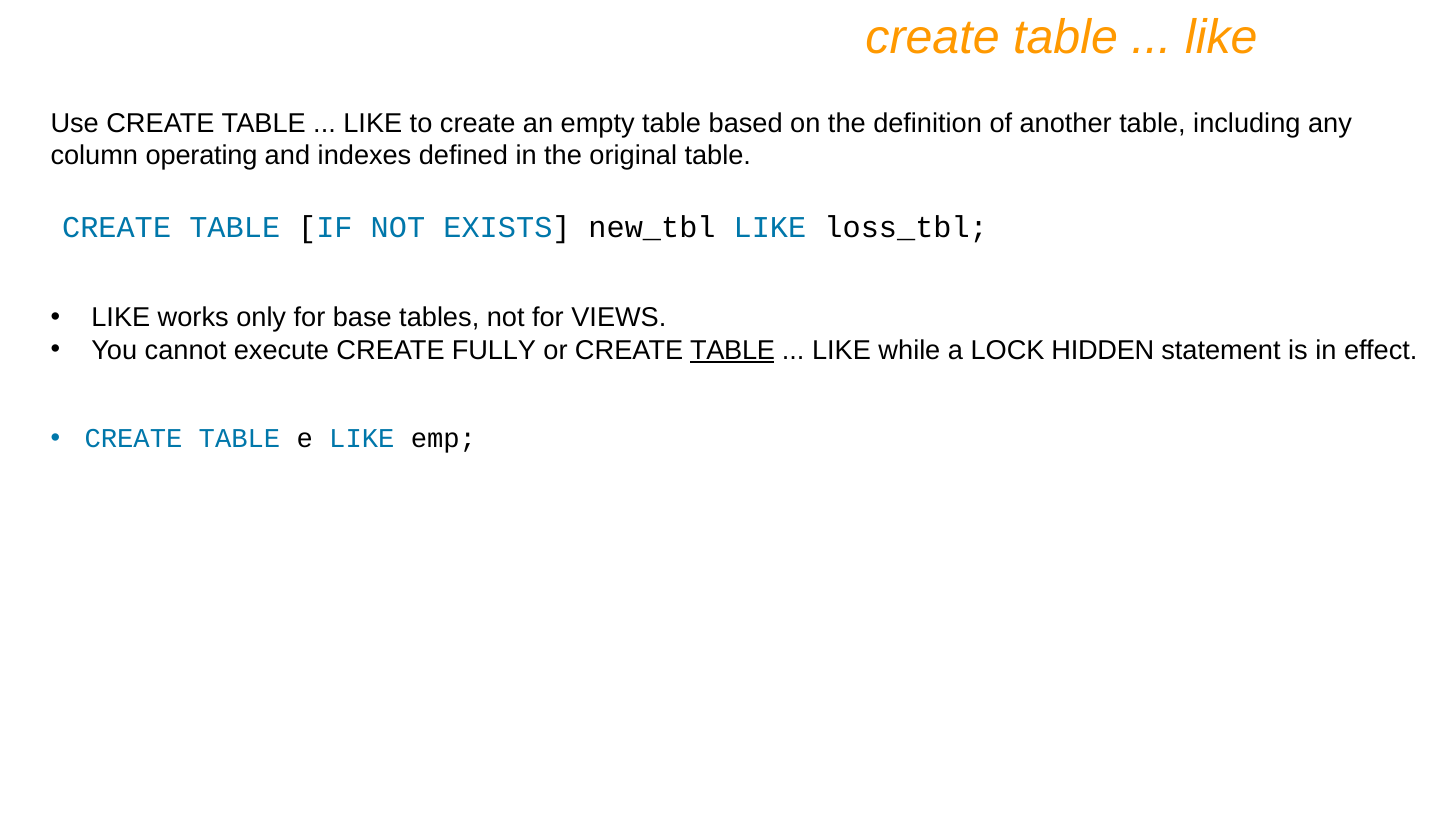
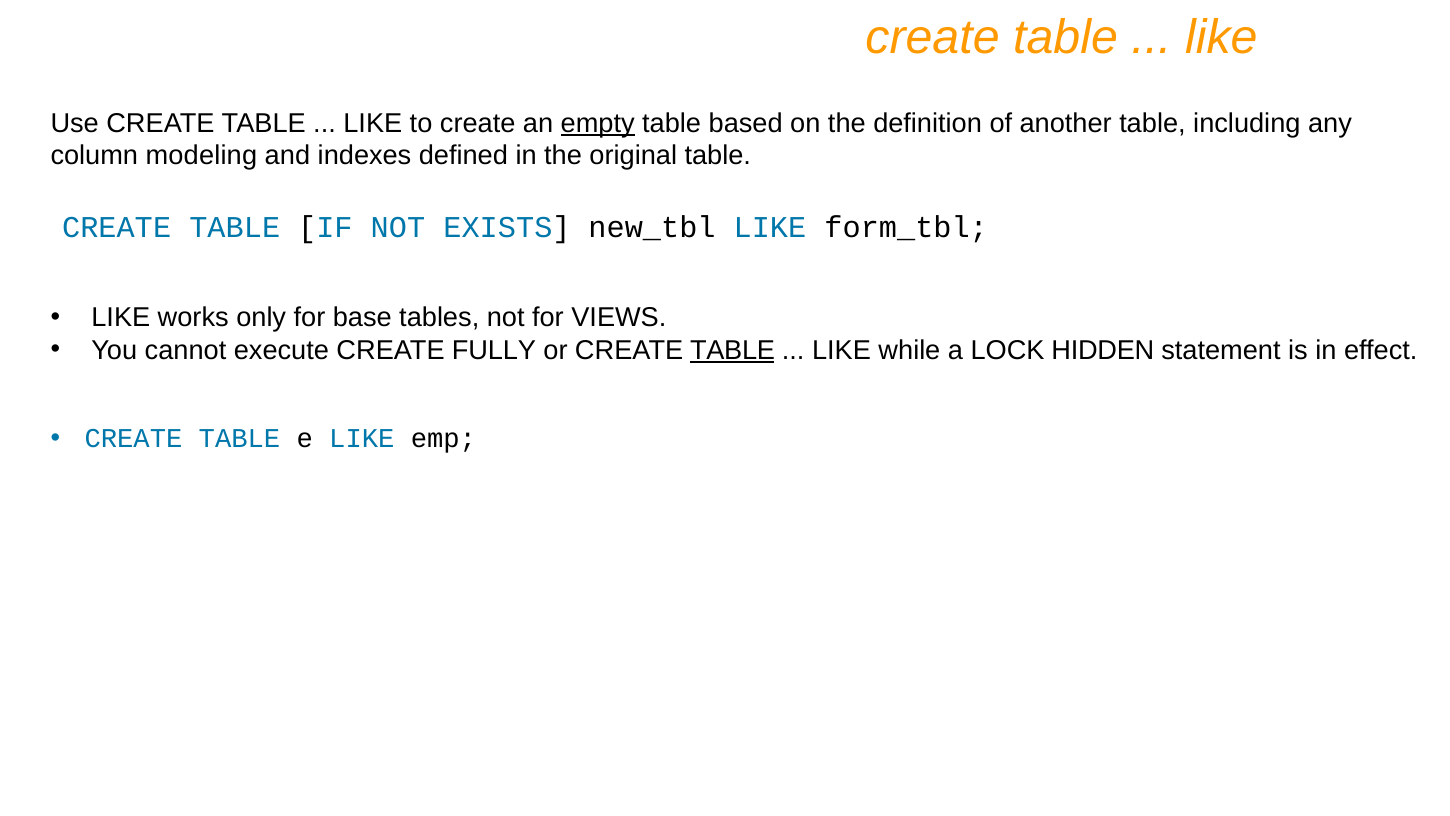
empty underline: none -> present (598, 123)
operating: operating -> modeling (201, 156)
loss_tbl: loss_tbl -> form_tbl (906, 228)
